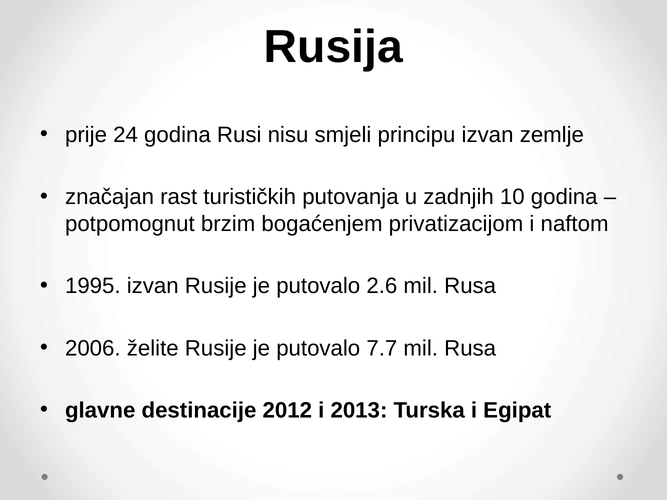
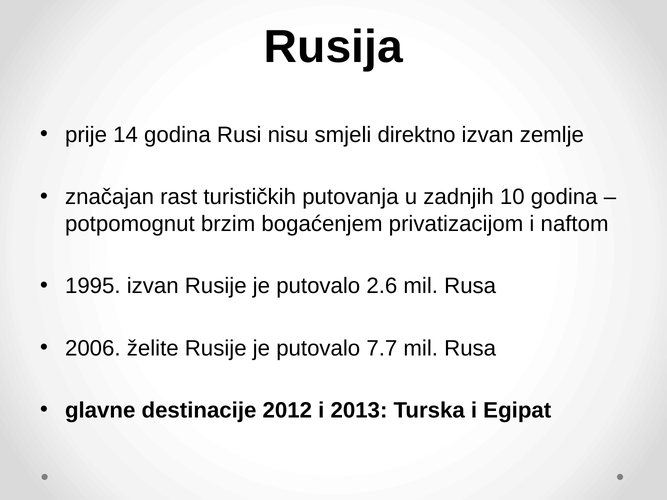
24: 24 -> 14 (126, 135)
principu: principu -> direktno (417, 135)
